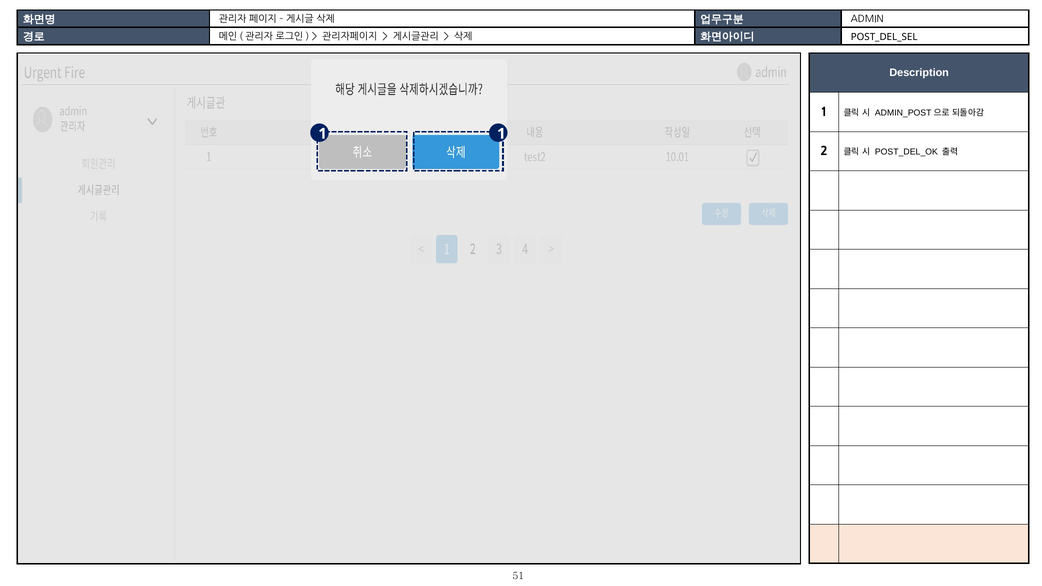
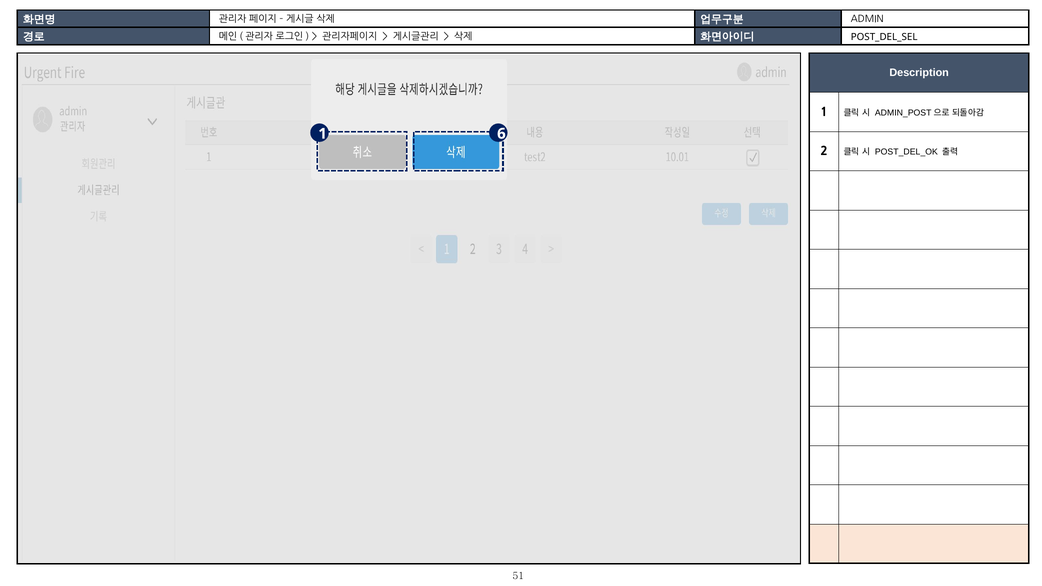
1 1: 1 -> 6 (501, 134)
